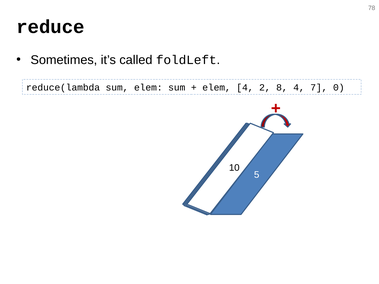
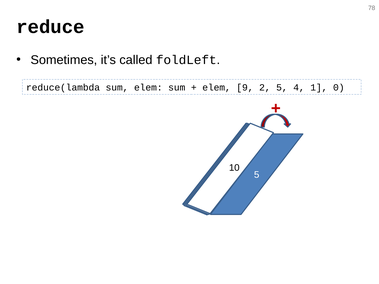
elem 4: 4 -> 9 (245, 88)
2 8: 8 -> 5 (282, 88)
7: 7 -> 1 (319, 88)
